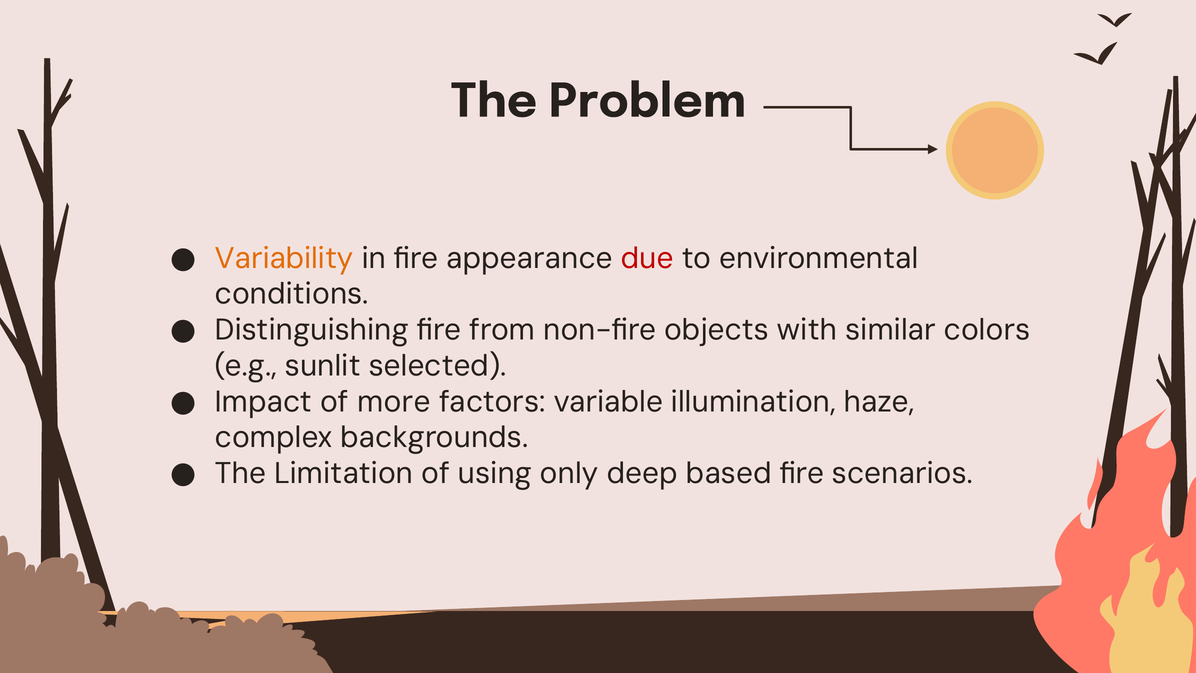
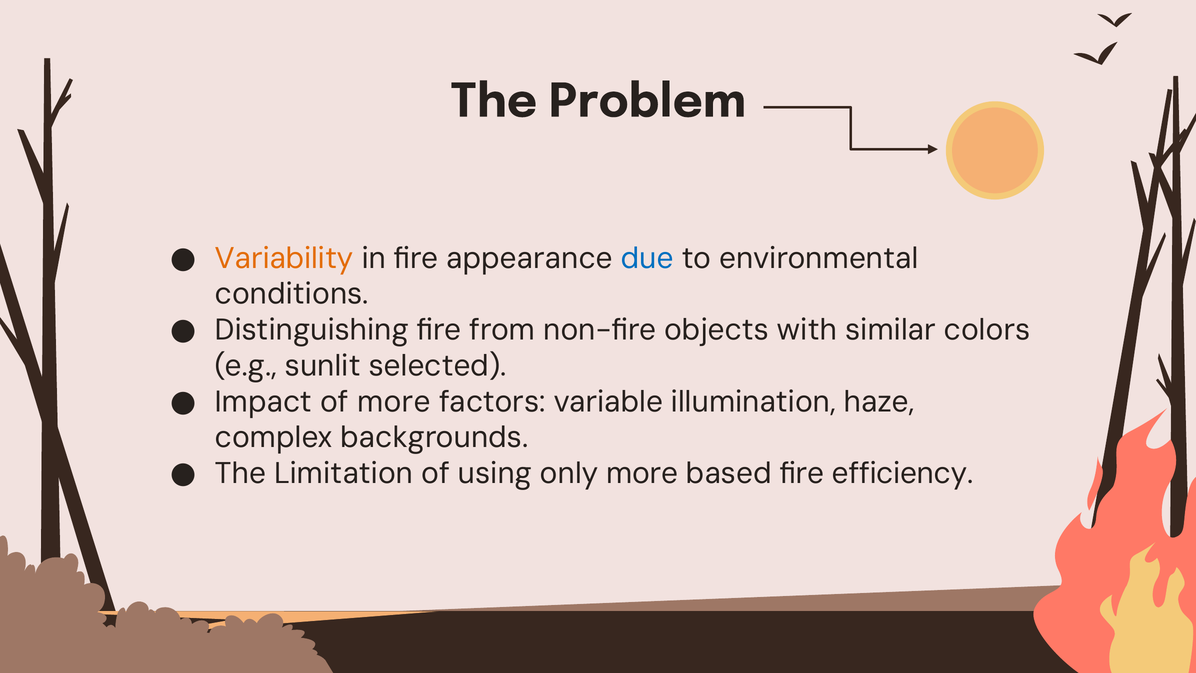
due colour: red -> blue (647, 258)
only deep: deep -> more (642, 473)
scenarios: scenarios -> efficiency (903, 473)
